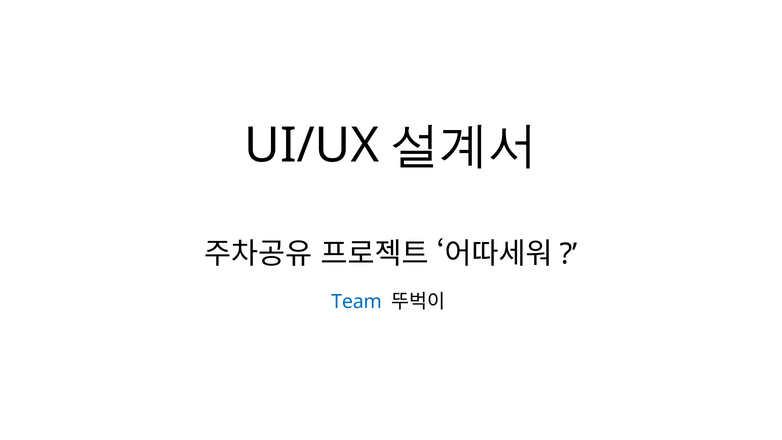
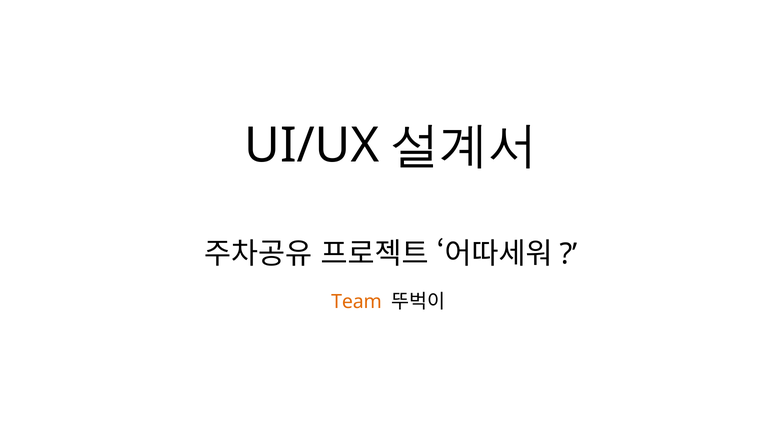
Team colour: blue -> orange (357, 302)
